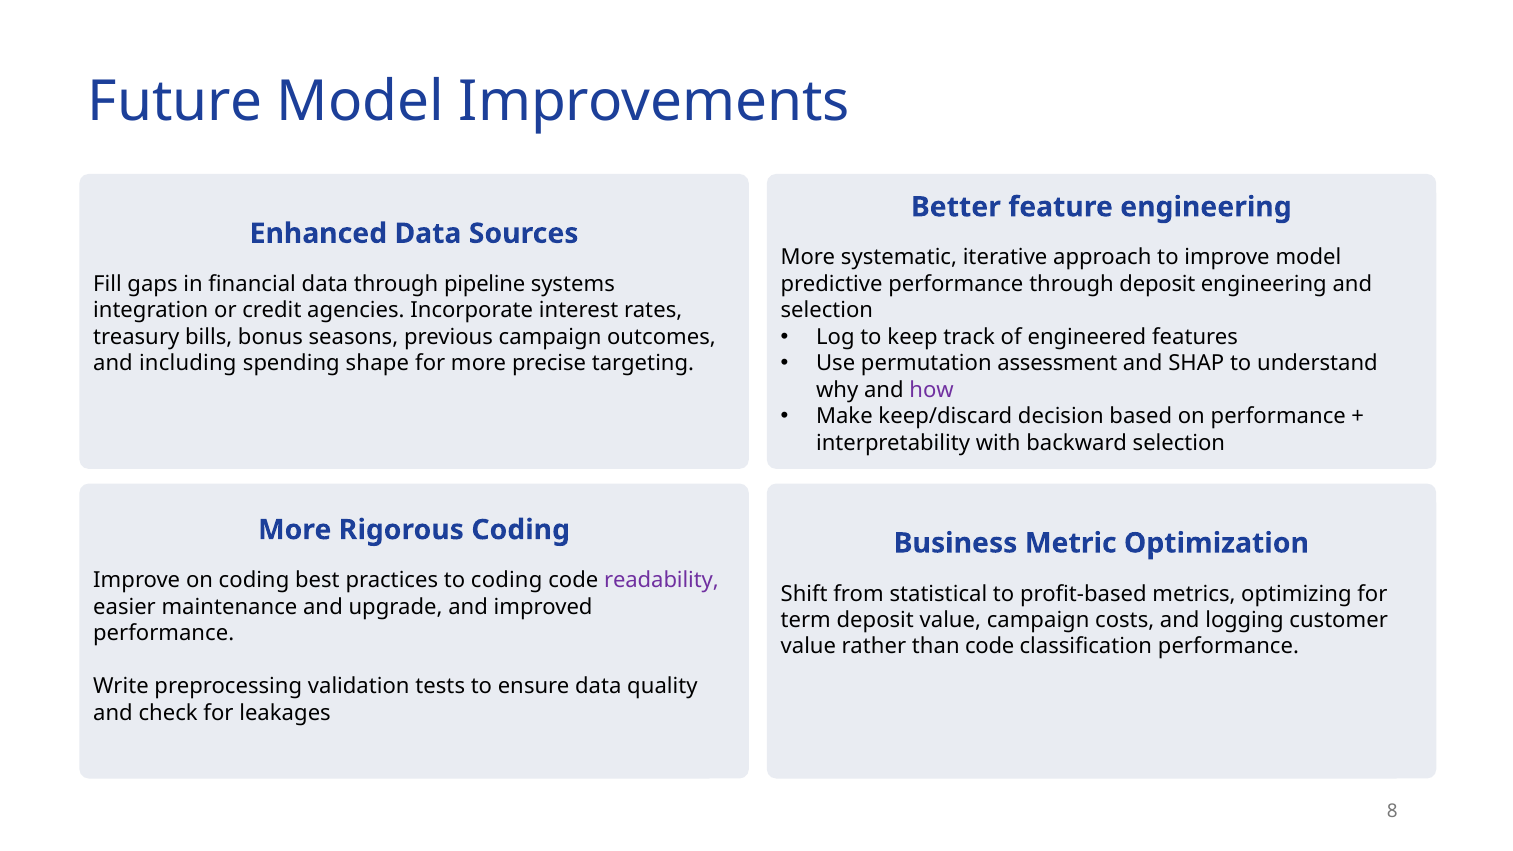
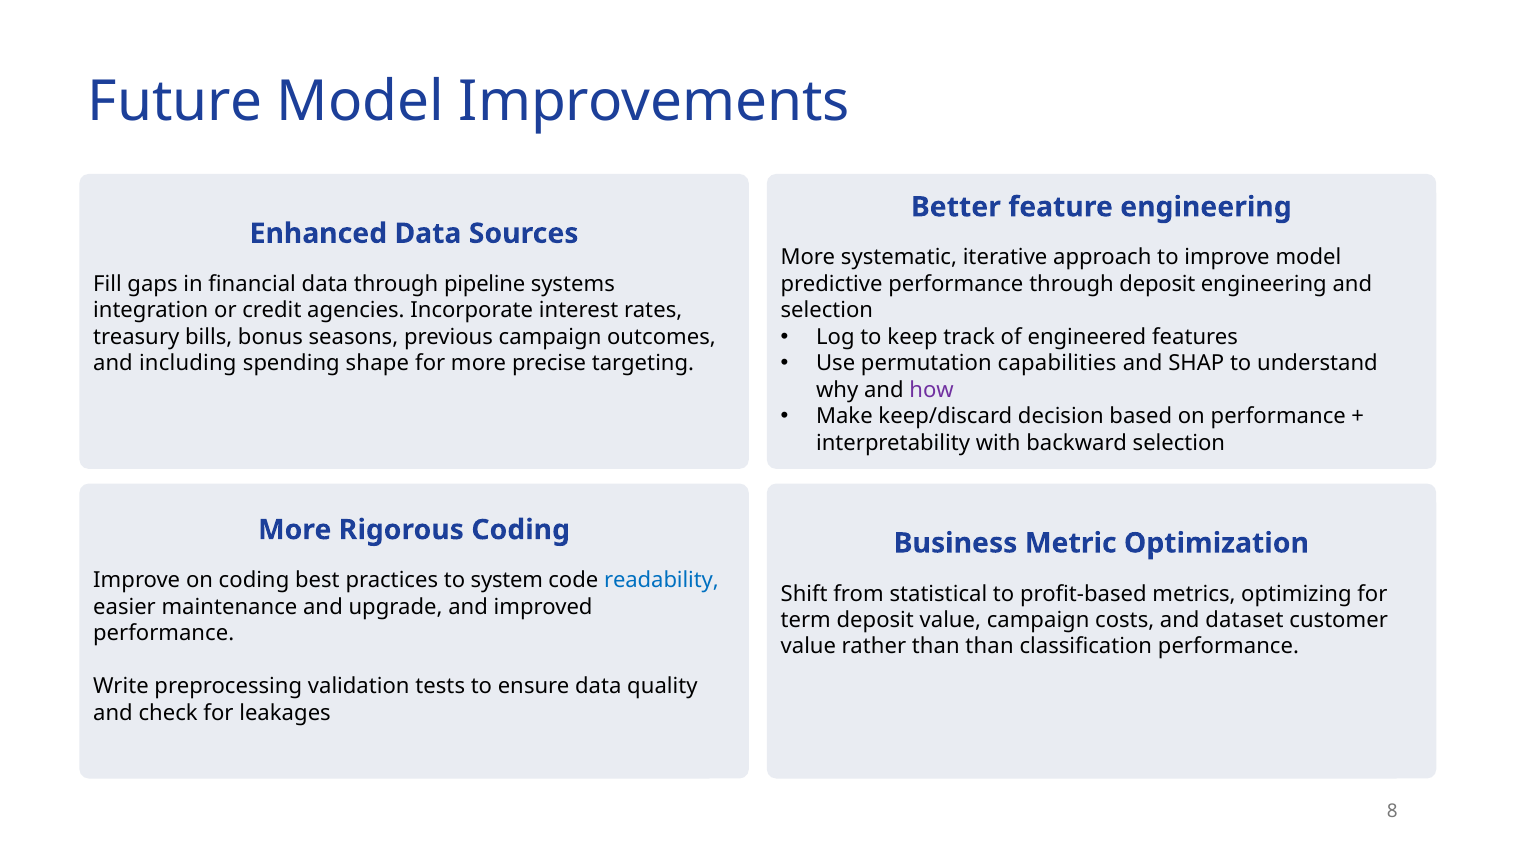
assessment: assessment -> capabilities (1057, 364)
to coding: coding -> system (507, 581)
readability colour: purple -> blue (661, 581)
logging: logging -> dataset (1244, 620)
than code: code -> than (990, 647)
